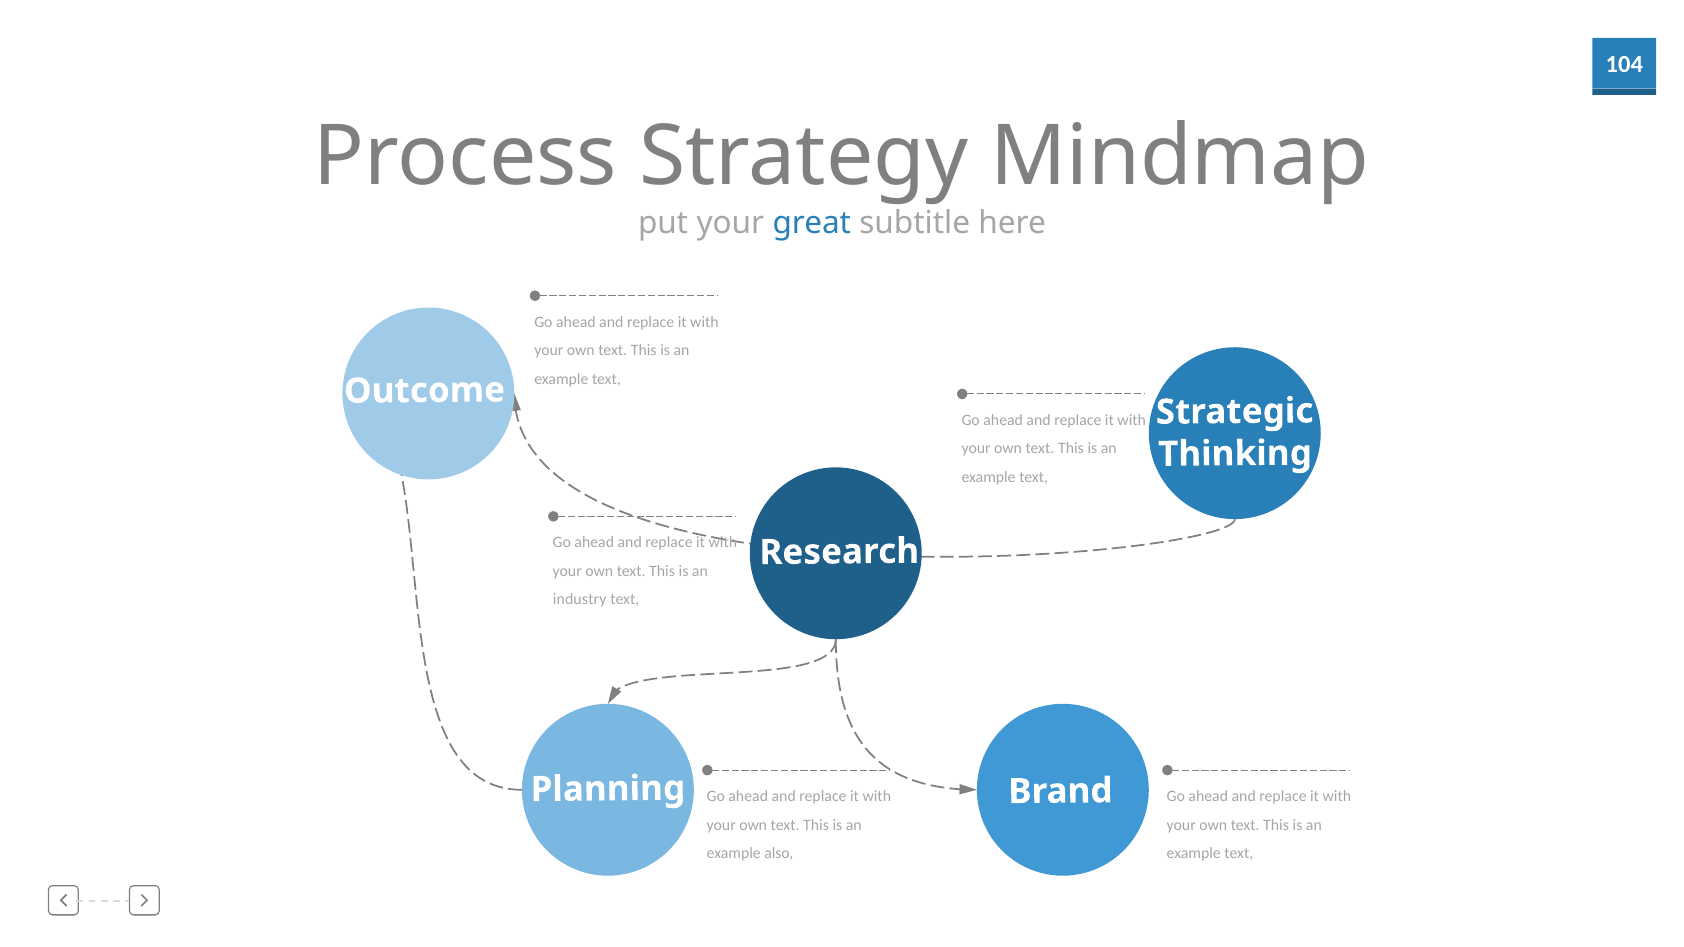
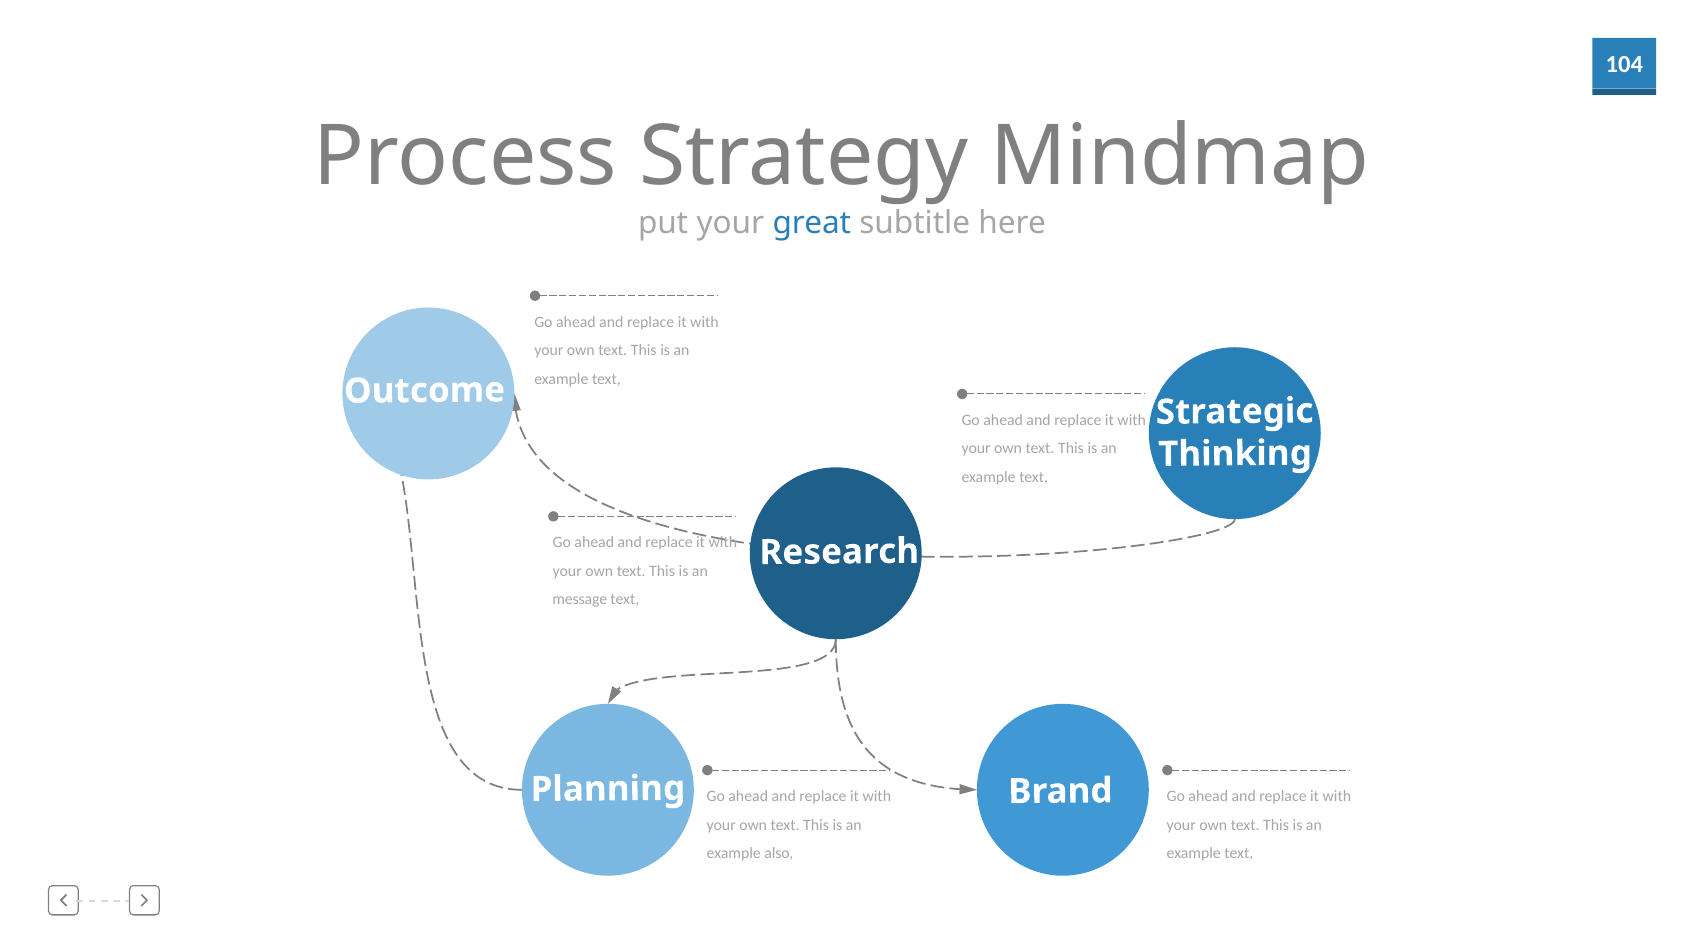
industry: industry -> message (580, 600)
